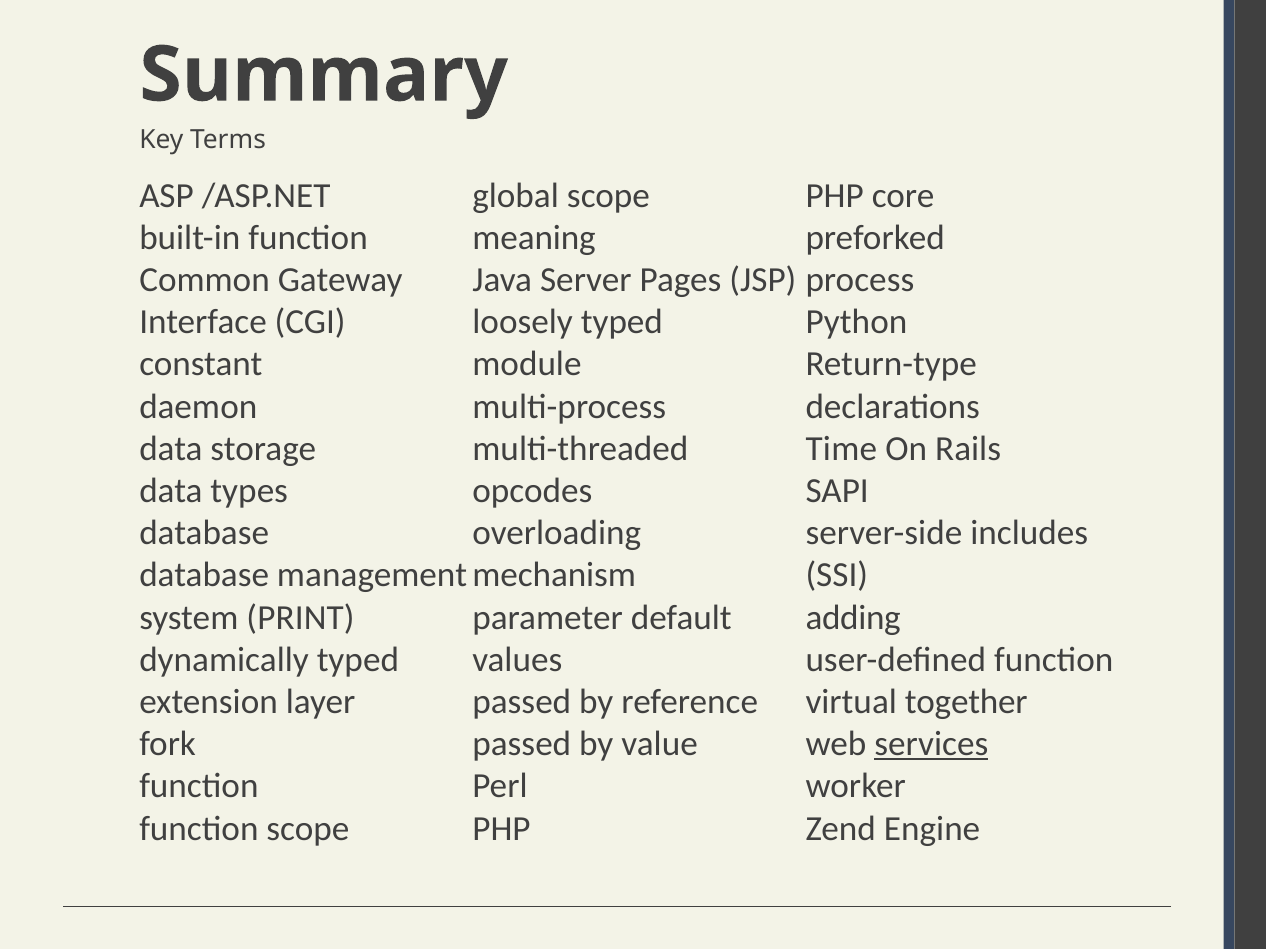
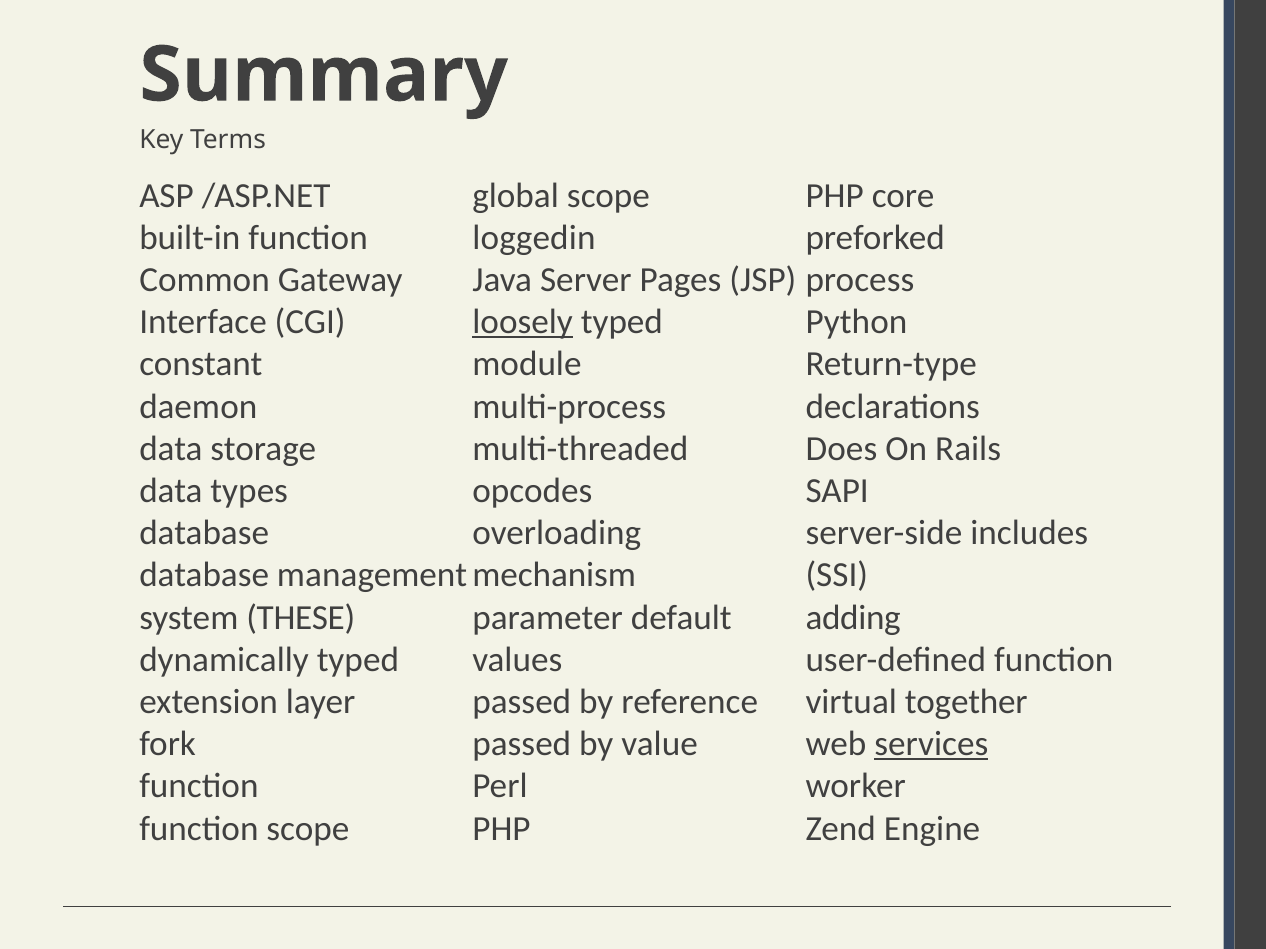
meaning: meaning -> loggedin (534, 238)
loosely underline: none -> present (523, 322)
Time: Time -> Does (841, 449)
PRINT: PRINT -> THESE (301, 618)
